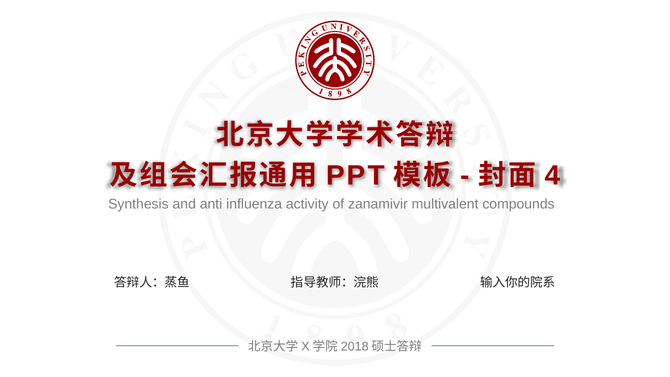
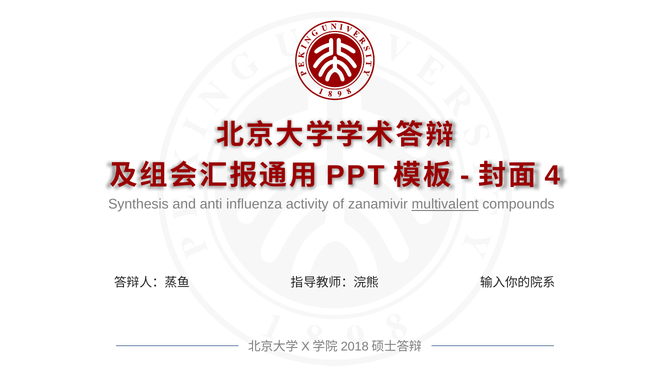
multivalent underline: none -> present (445, 204)
